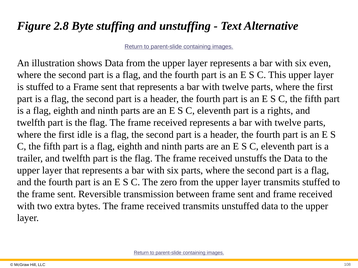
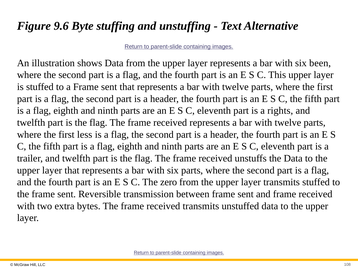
2.8: 2.8 -> 9.6 (61, 26)
even: even -> been (320, 63)
idle: idle -> less (85, 135)
